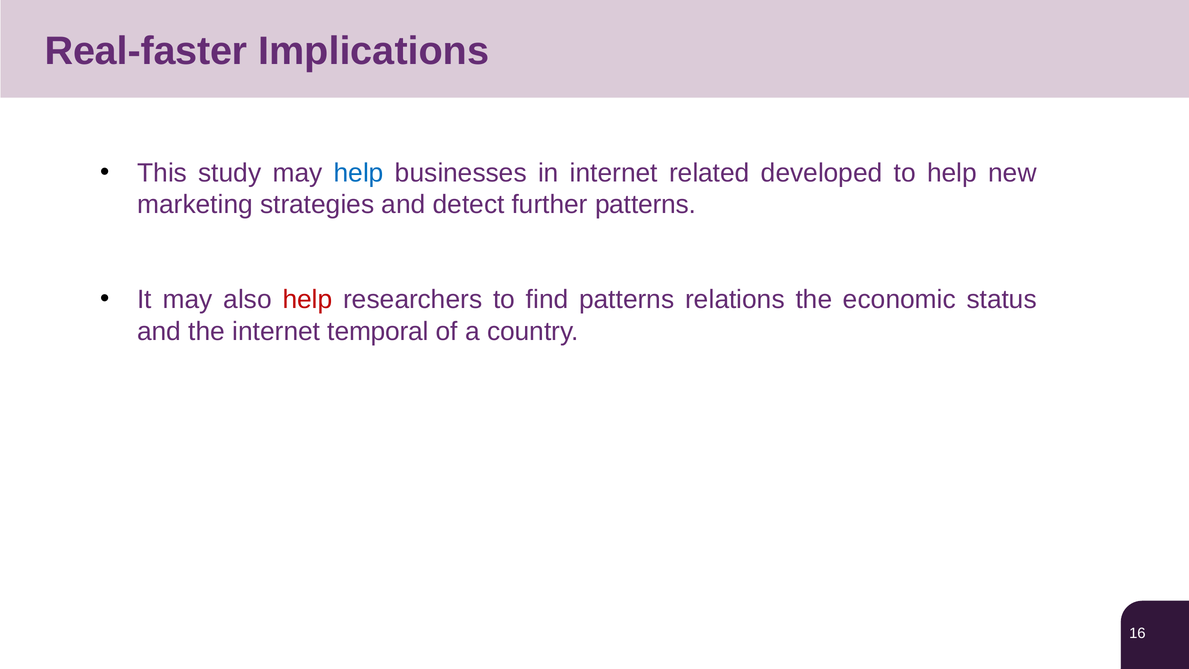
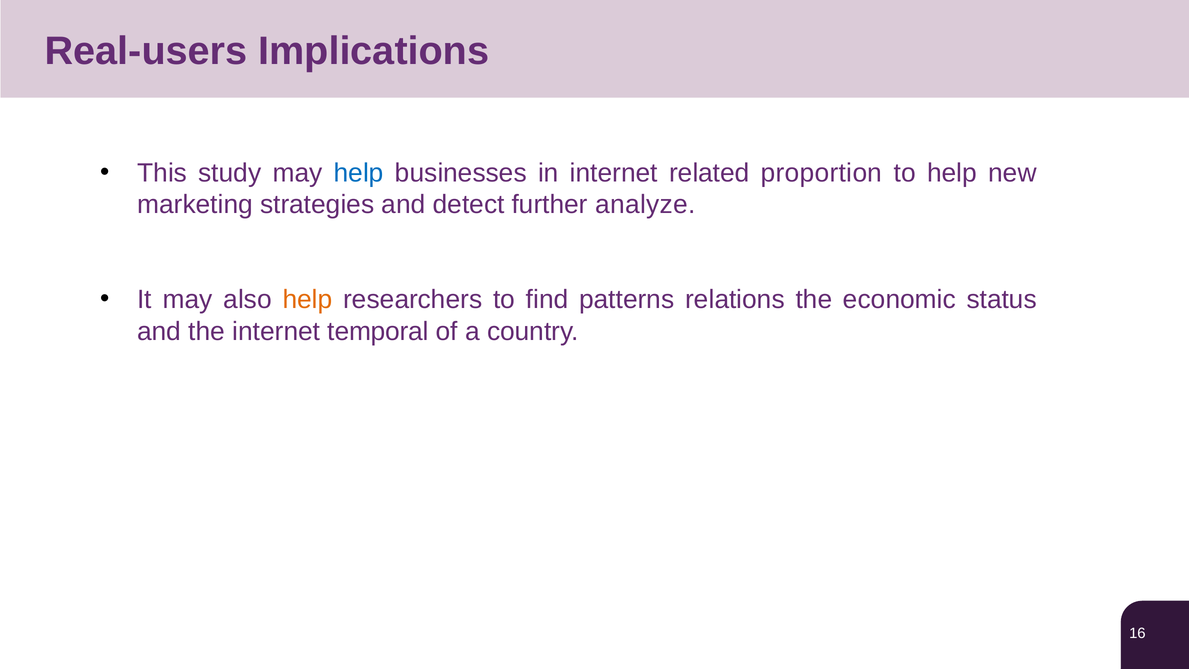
Real-faster: Real-faster -> Real-users (146, 51)
developed: developed -> proportion (822, 173)
further patterns: patterns -> analyze (645, 205)
help colour: red -> orange (308, 300)
